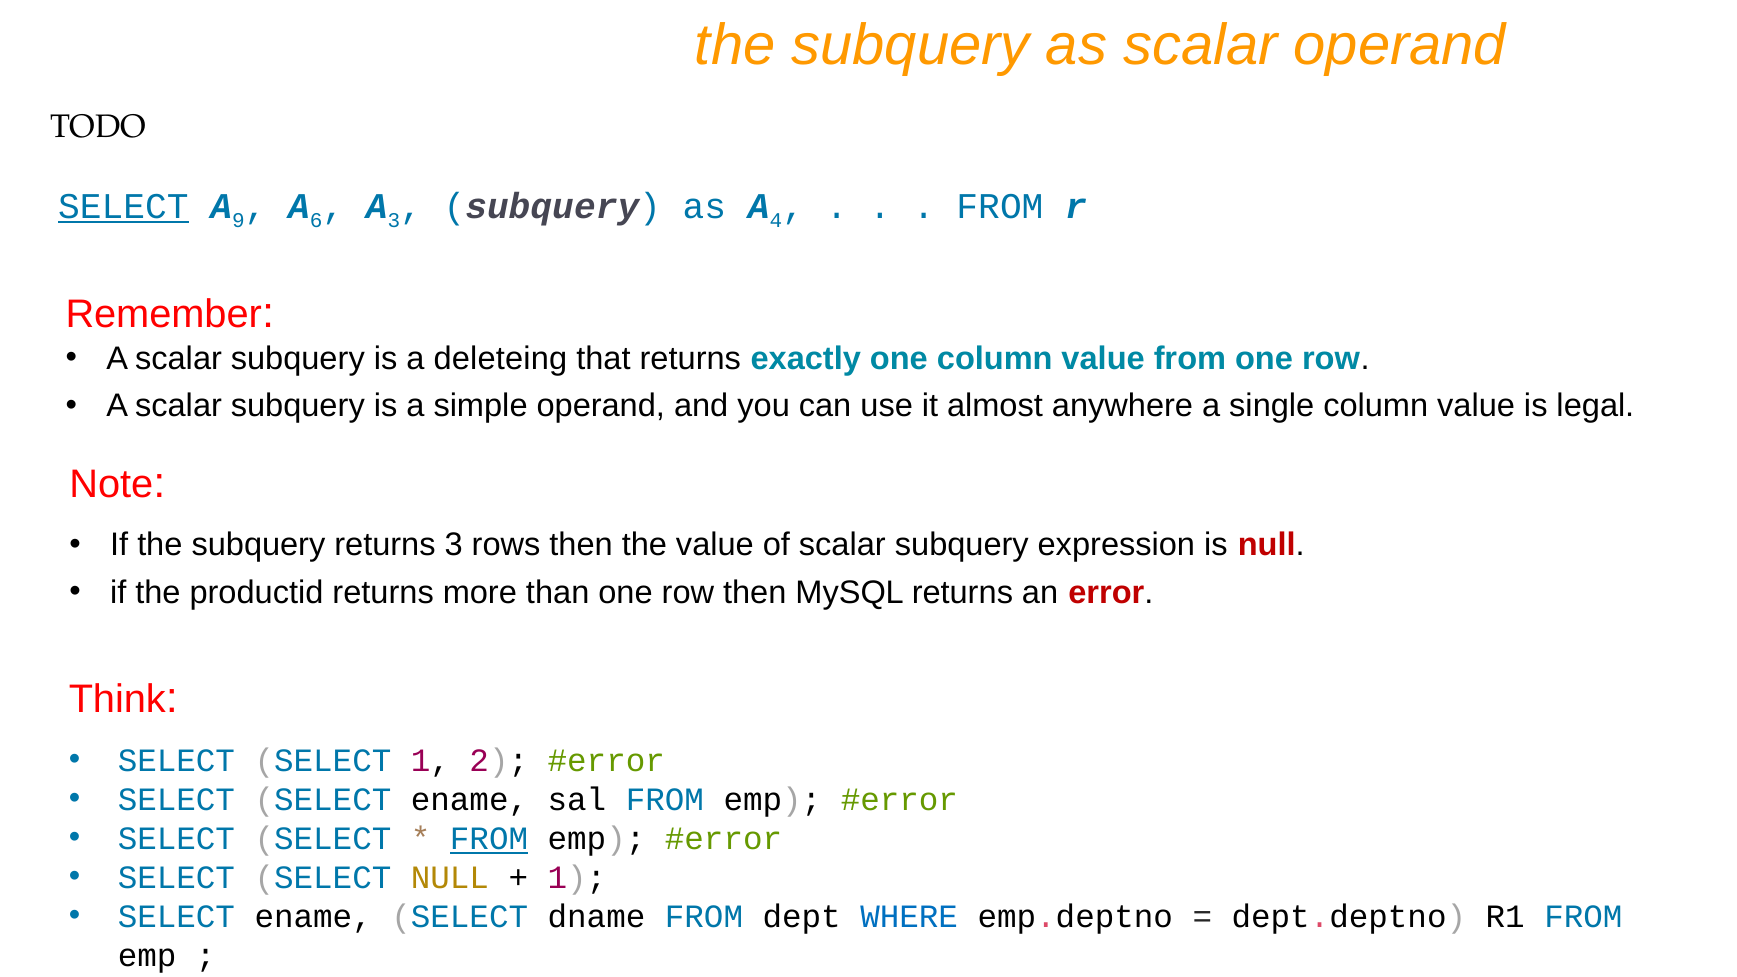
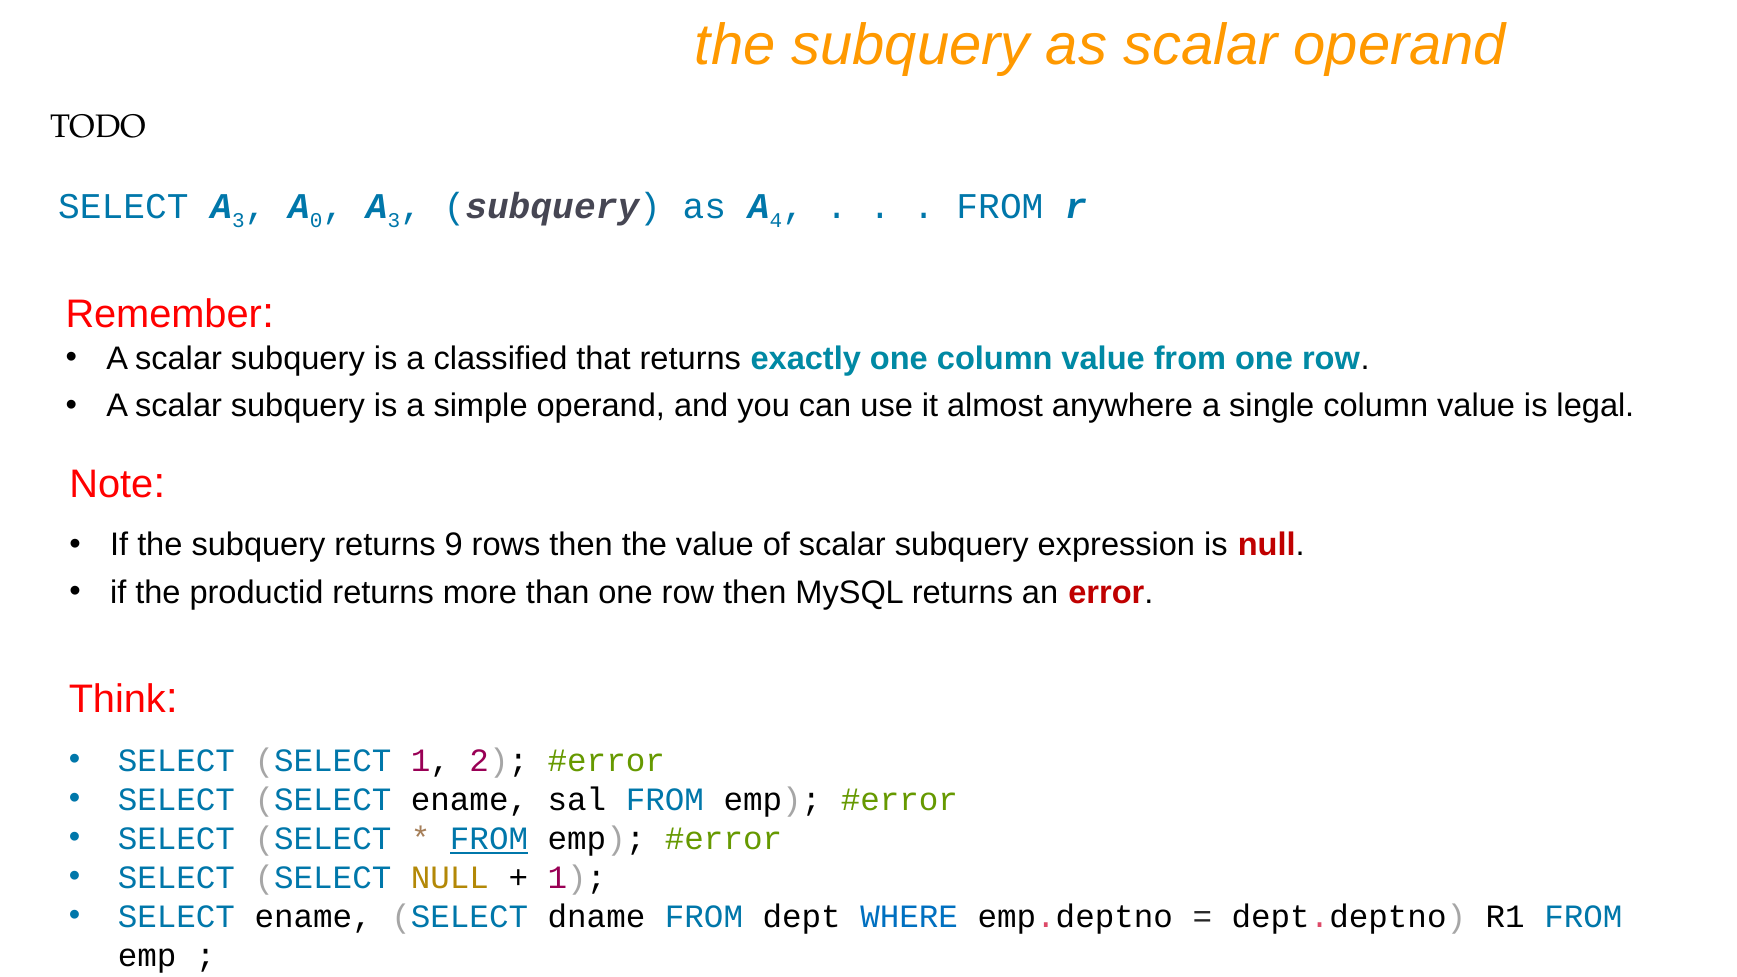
SELECT underline: present -> none (123, 206)
9: 9 -> 3 (238, 220)
6: 6 -> 0 (316, 220)
deleteing: deleteing -> classified (501, 358)
returns 3: 3 -> 9 (454, 545)
